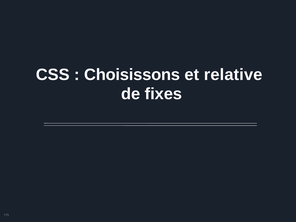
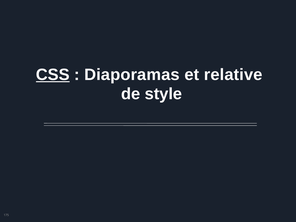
CSS underline: none -> present (53, 75)
Choisissons: Choisissons -> Diaporamas (132, 75)
fixes: fixes -> style (163, 94)
